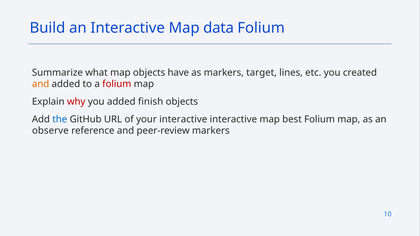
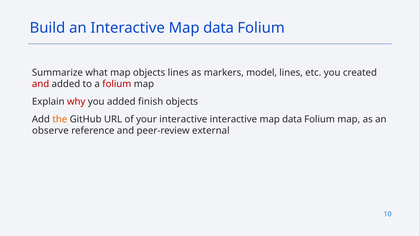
objects have: have -> lines (178, 73)
target: target -> model (262, 73)
and colour: orange -> red (41, 84)
the colour: blue -> orange (60, 119)
best: best -> data (292, 119)
peer-review markers: markers -> external (211, 131)
